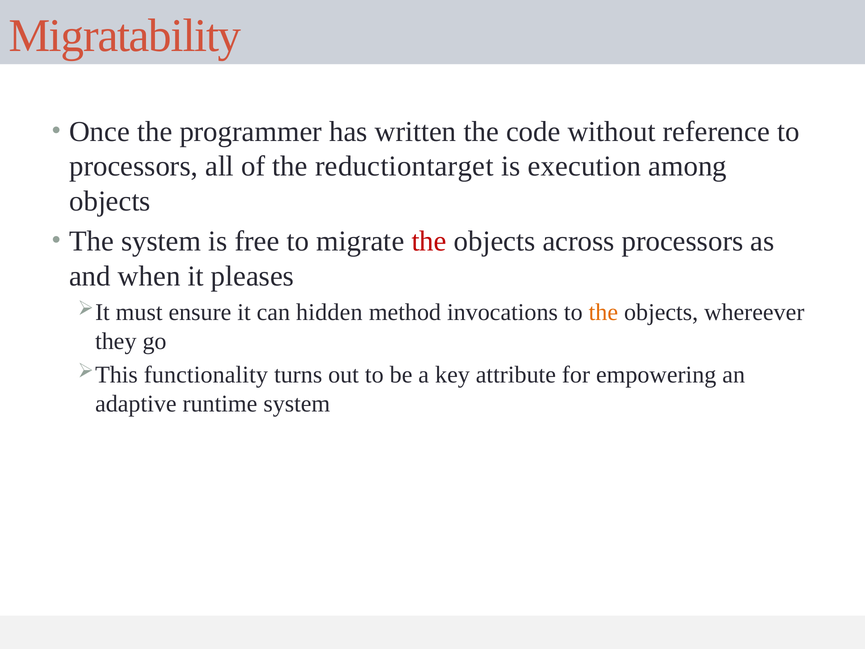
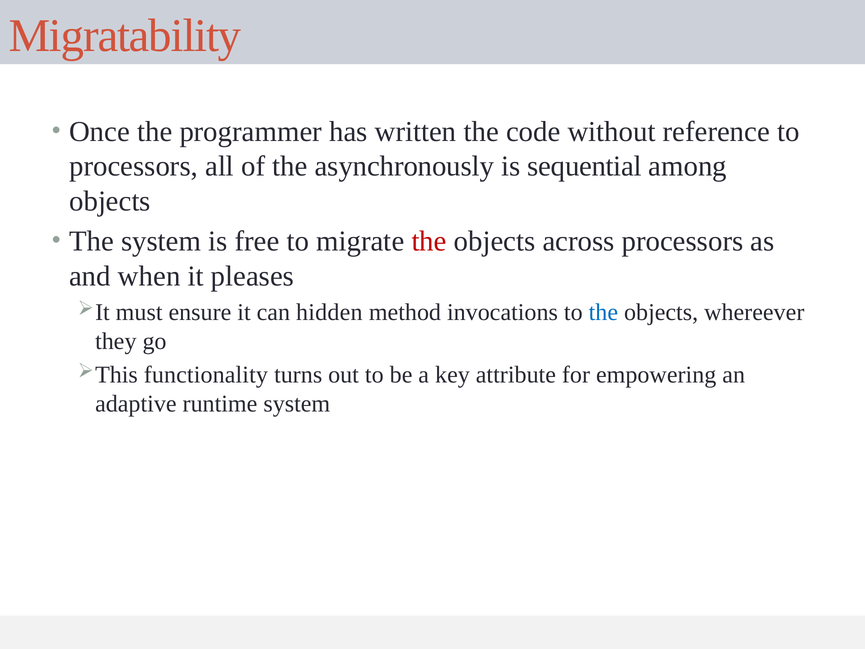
reductiontarget: reductiontarget -> asynchronously (405, 166)
execution: execution -> sequential (585, 166)
the colour: orange -> blue (603, 312)
